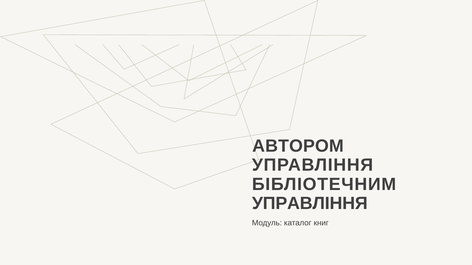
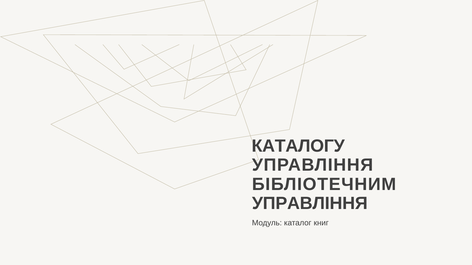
АВТОРОМ: АВТОРОМ -> КАТАЛОГУ (298, 146)
